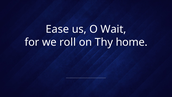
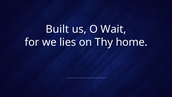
Ease: Ease -> Built (57, 29)
roll: roll -> lies (68, 42)
